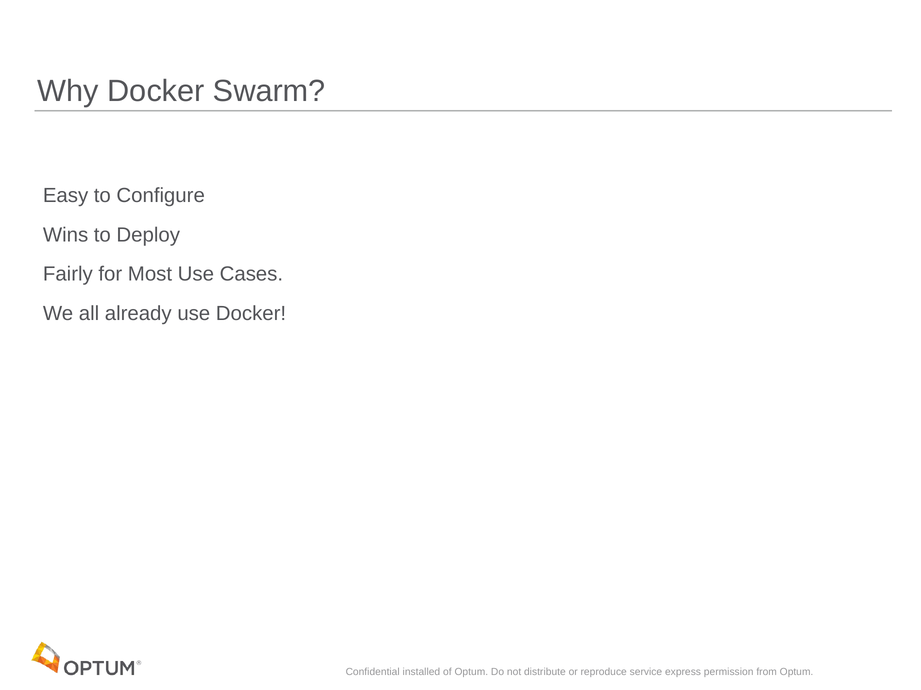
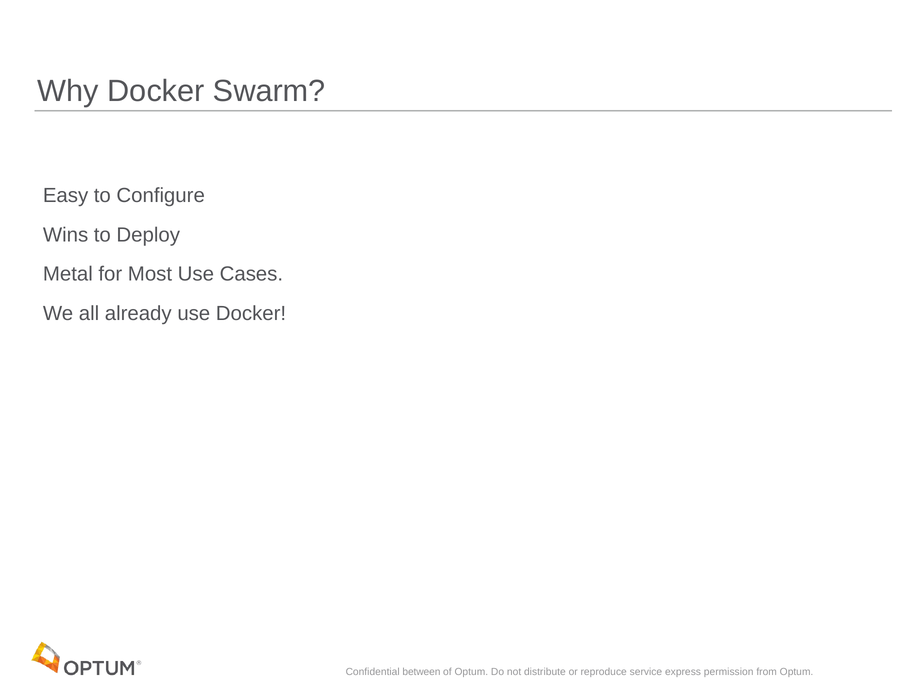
Fairly: Fairly -> Metal (68, 274)
installed: installed -> between (421, 672)
